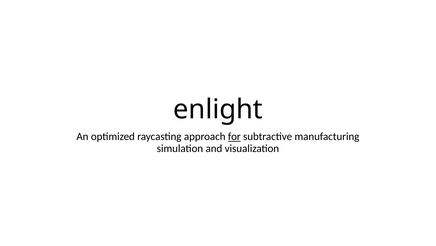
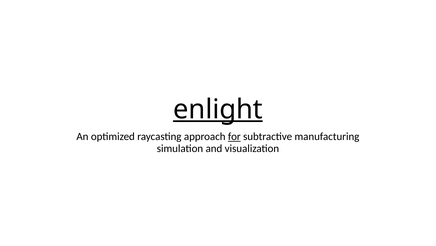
enlight underline: none -> present (218, 109)
